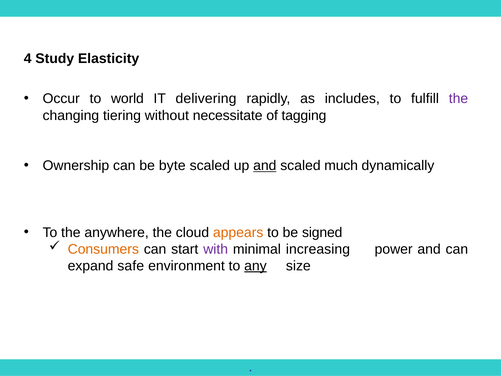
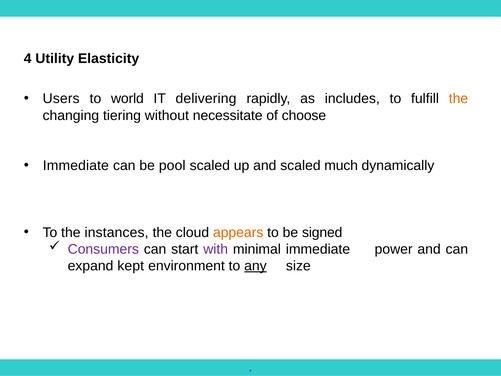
Study: Study -> Utility (55, 59)
Occur: Occur -> Users (61, 99)
the colour: purple -> orange (458, 99)
tagging: tagging -> choose (304, 115)
Ownership: Ownership -> Immediate (76, 165)
byte: byte -> pool (172, 165)
and underline: present -> none (265, 165)
anywhere: anywhere -> instances (117, 232)
Consumers colour: orange -> purple (103, 249)
minimal increasing: increasing -> immediate (318, 249)
safe: safe -> kept (131, 266)
